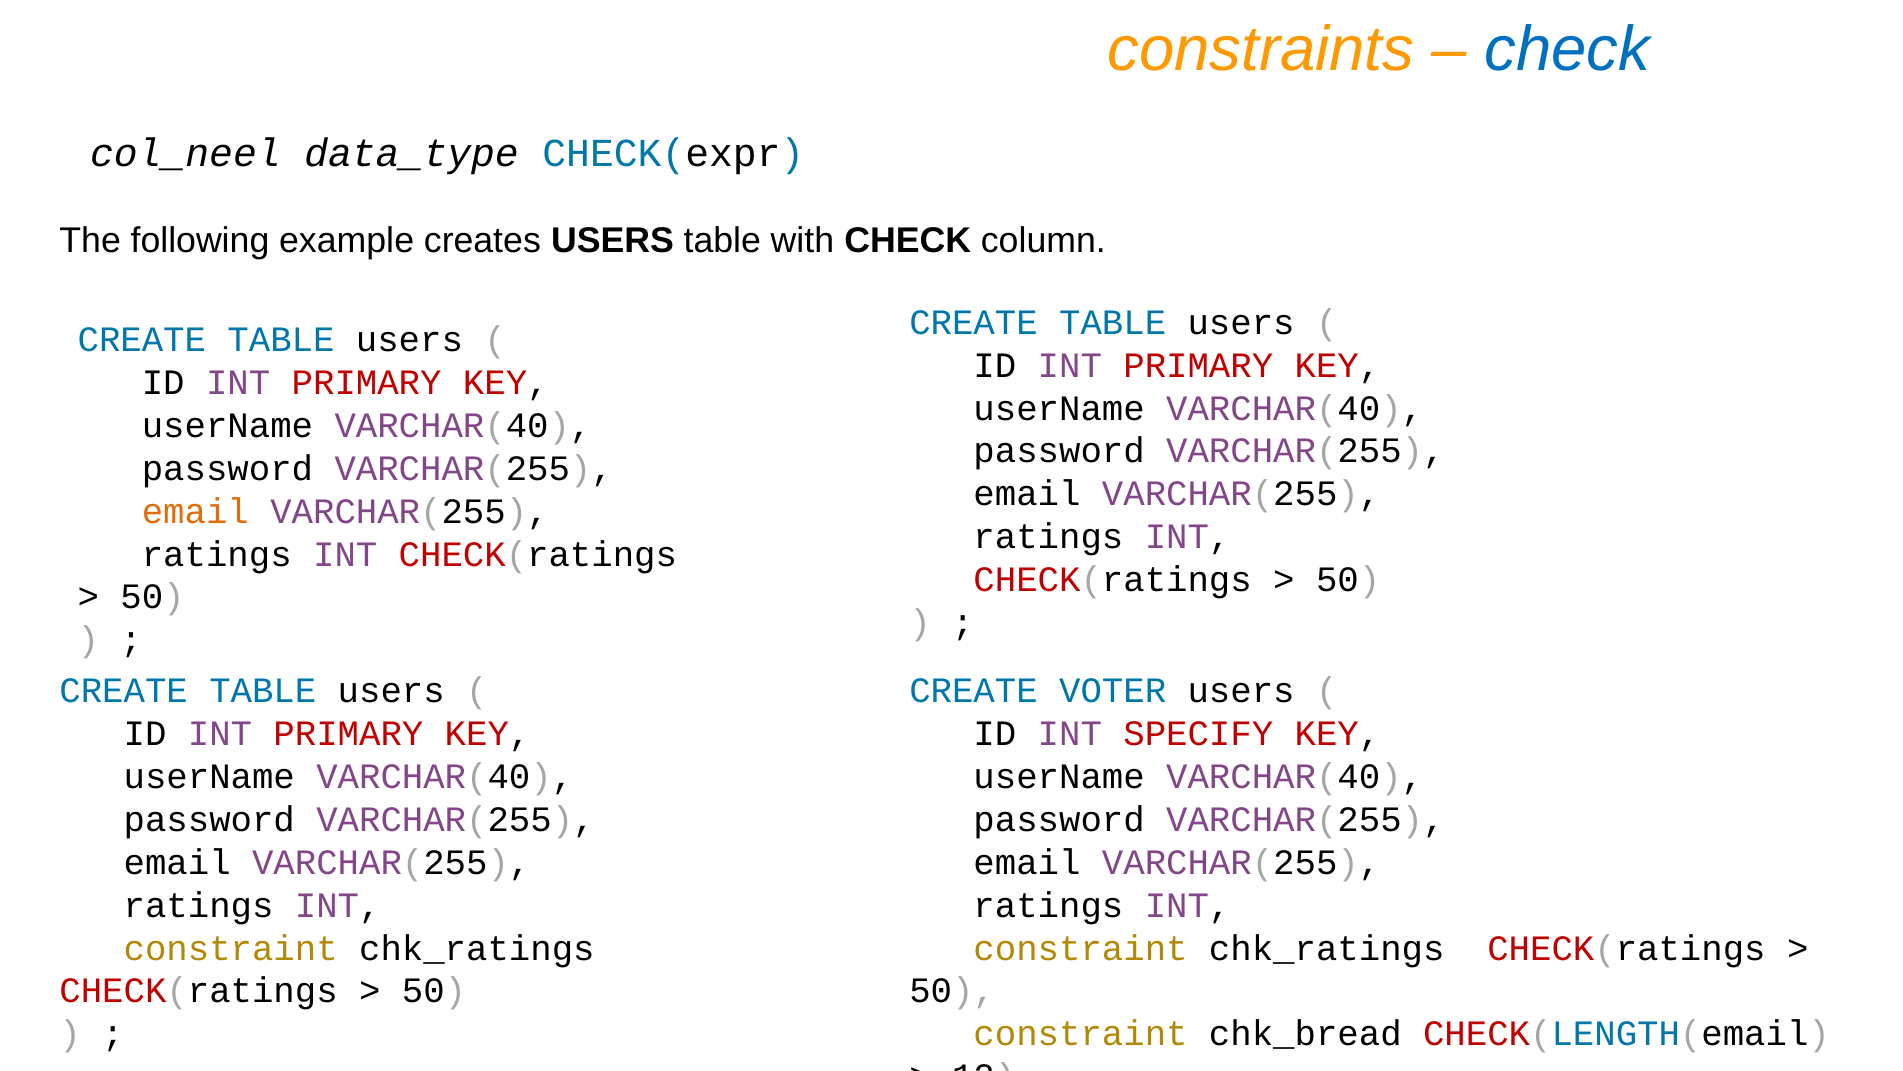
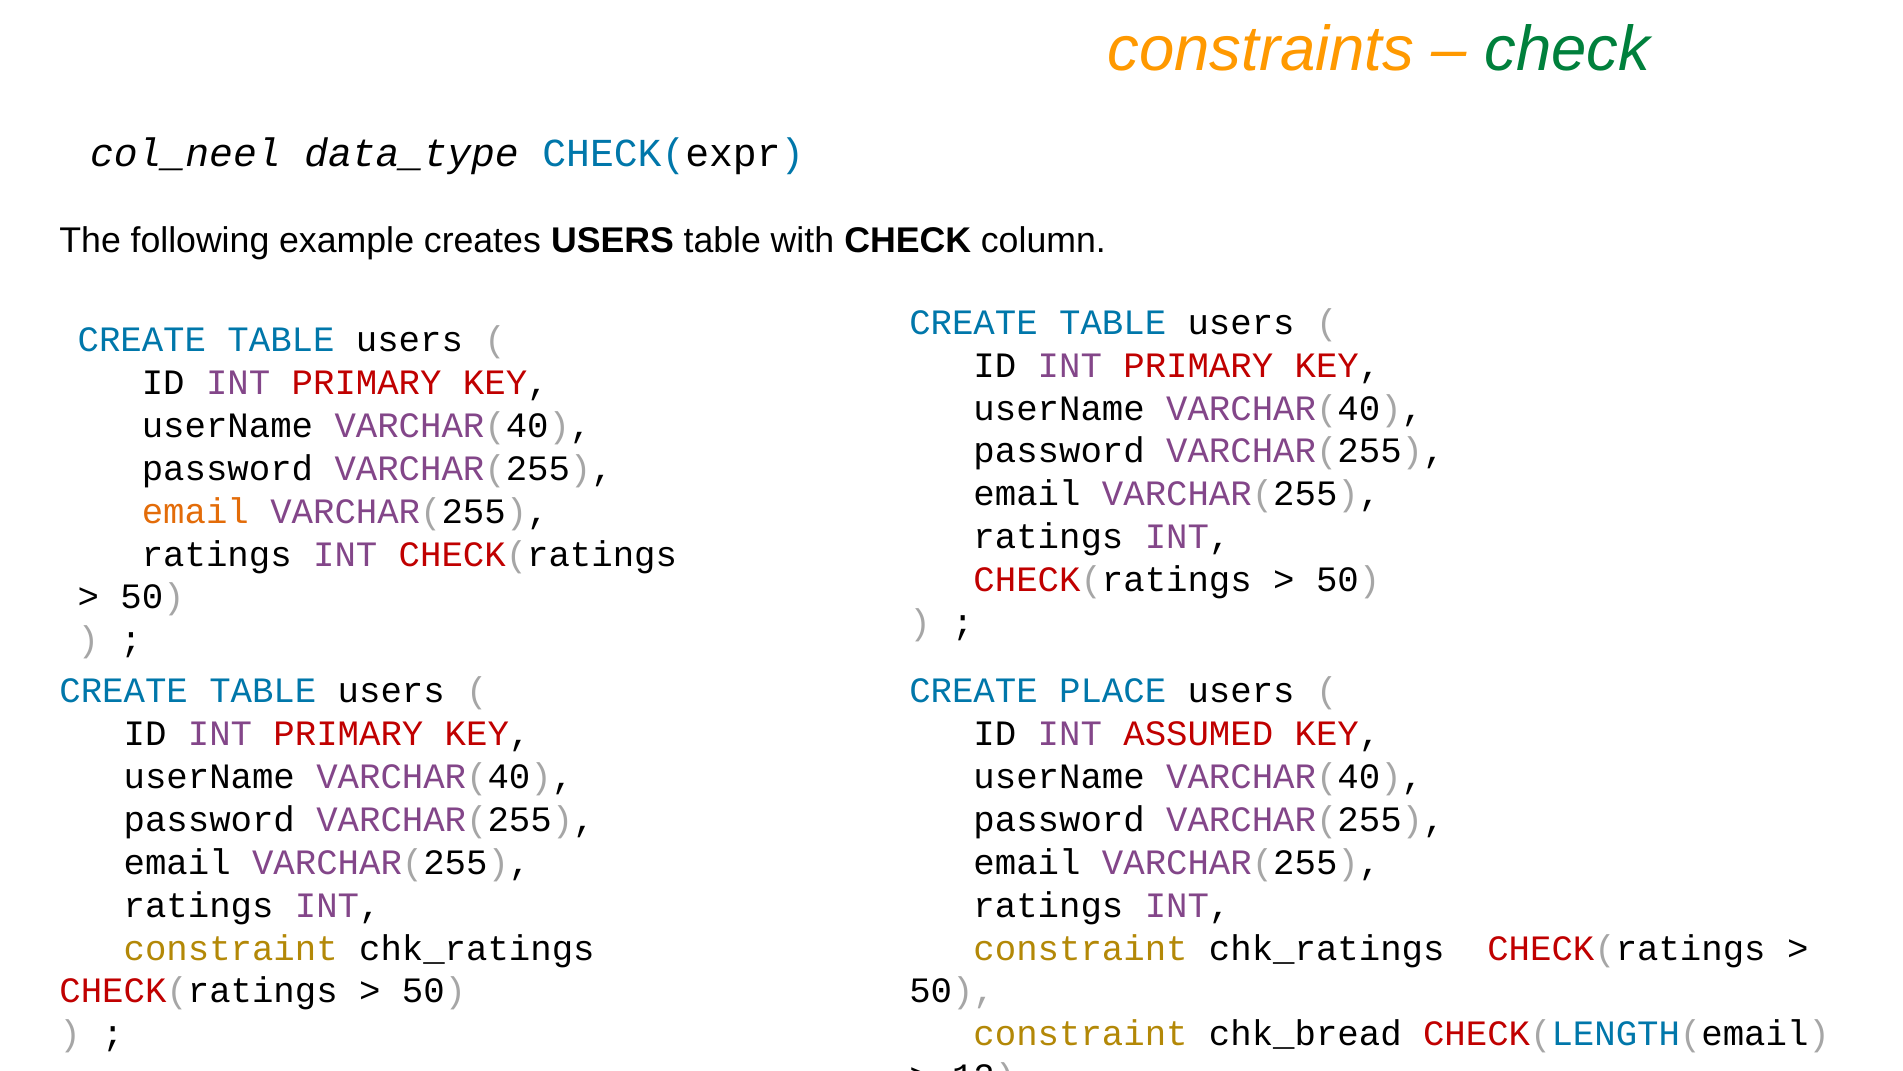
check colour: blue -> green (1568, 50)
VOTER: VOTER -> PLACE (1113, 691)
SPECIFY: SPECIFY -> ASSUMED (1198, 734)
